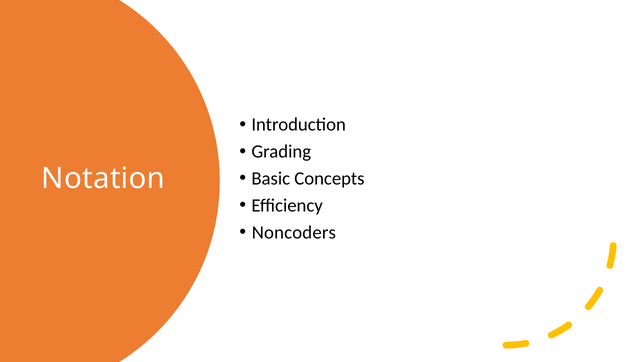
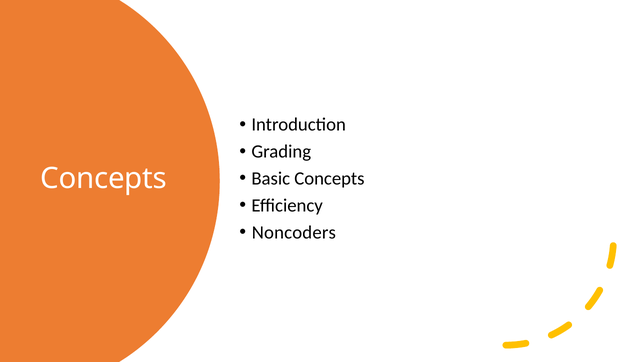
Notation: Notation -> Concepts (104, 178)
